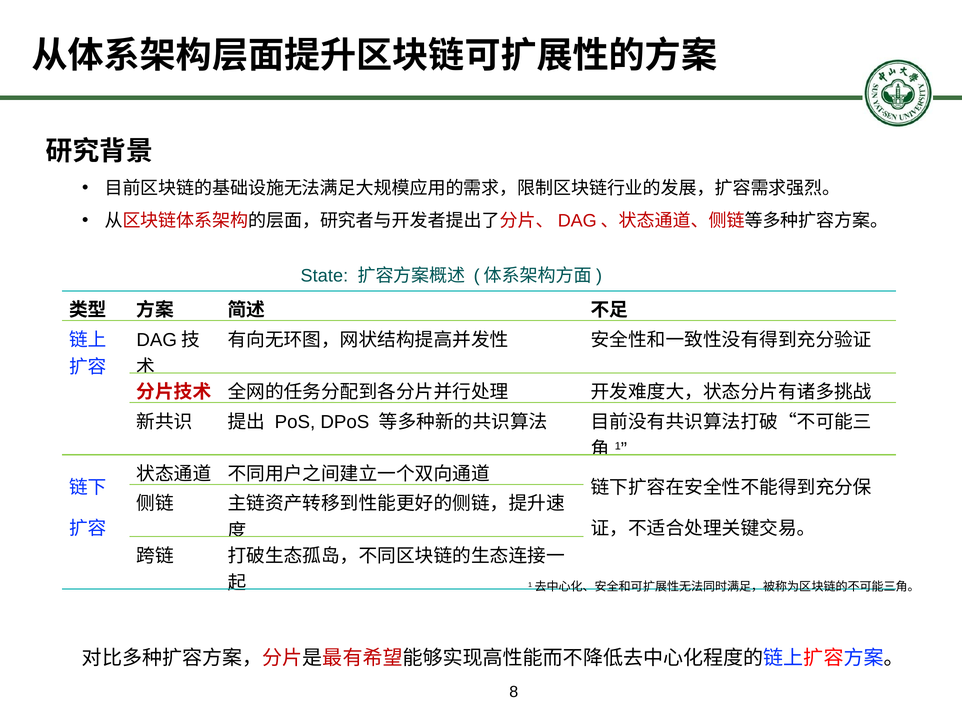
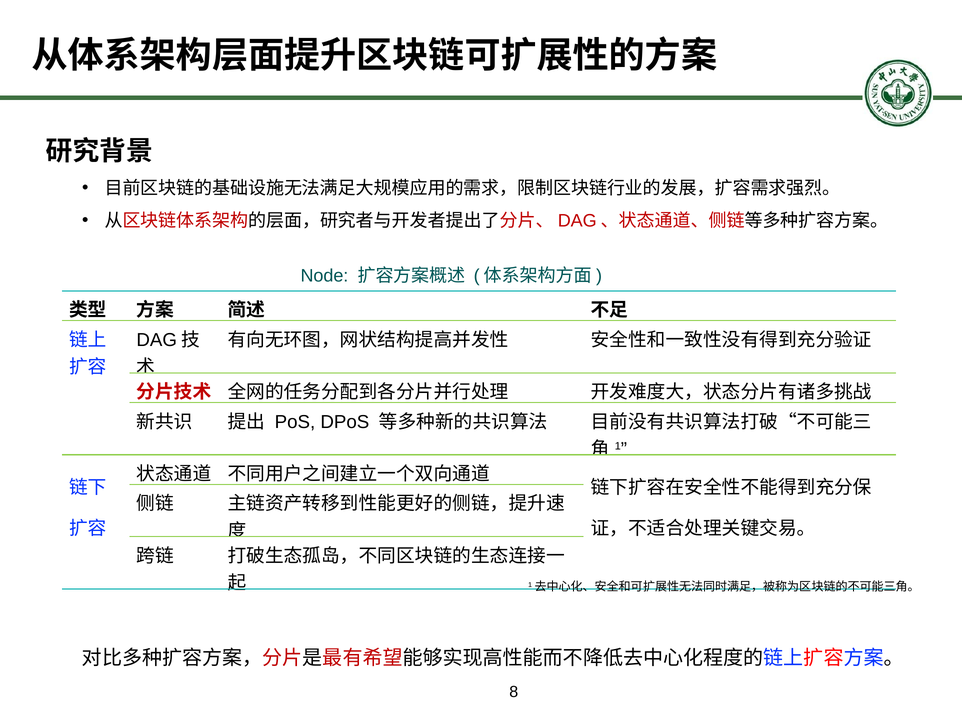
State: State -> Node (324, 276)
